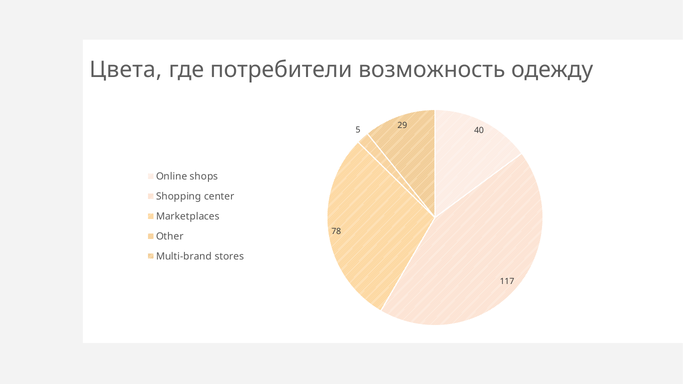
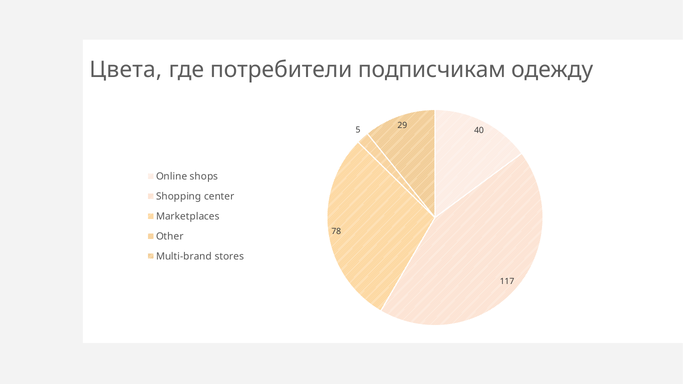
возможность: возможность -> подписчикам (432, 70)
